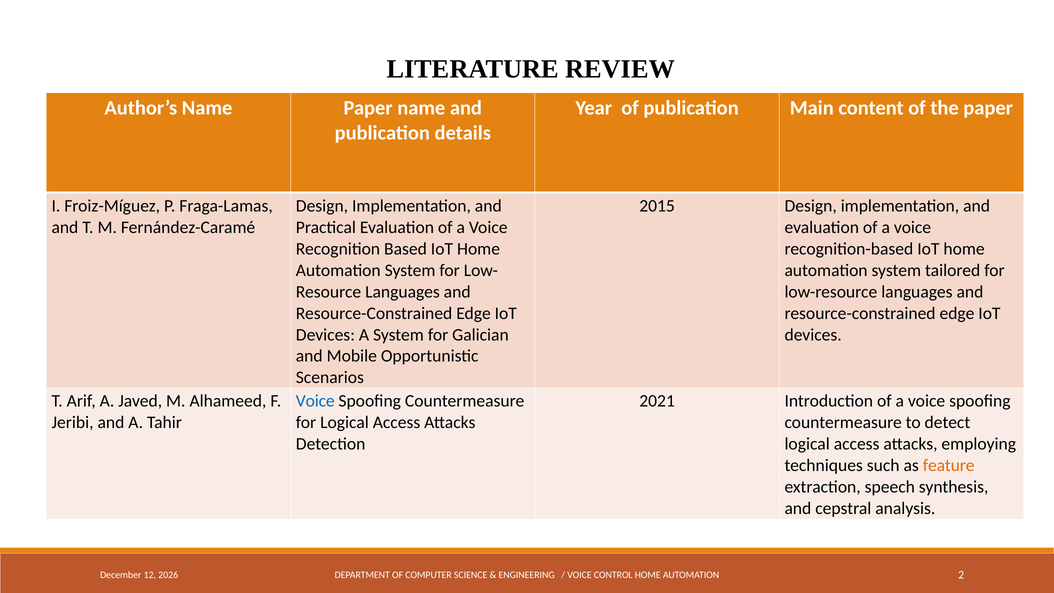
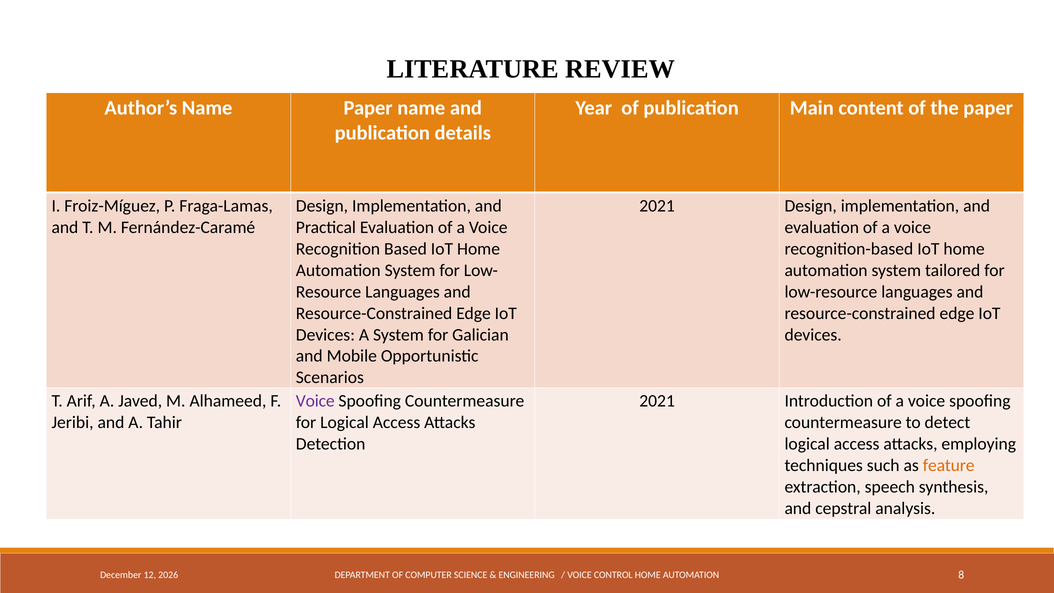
2015: 2015 -> 2021 (657, 206)
Voice colour: blue -> purple (315, 401)
2: 2 -> 8 (961, 575)
